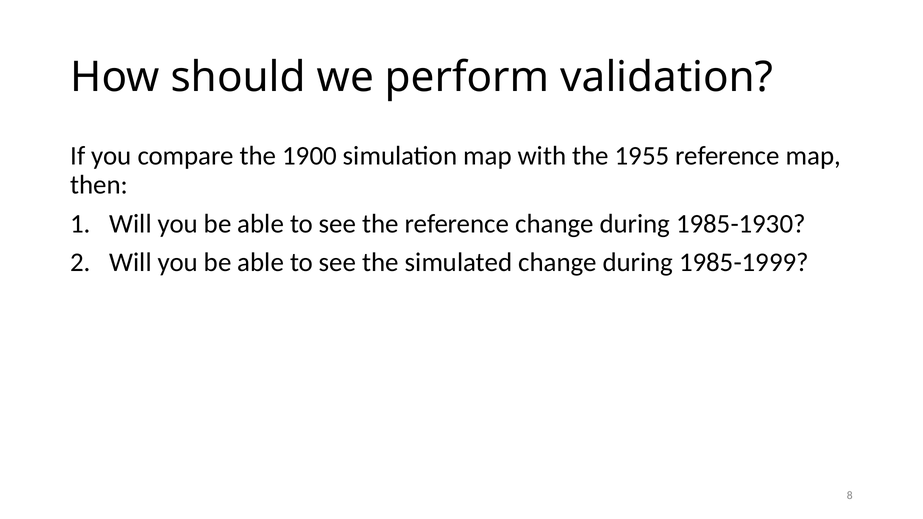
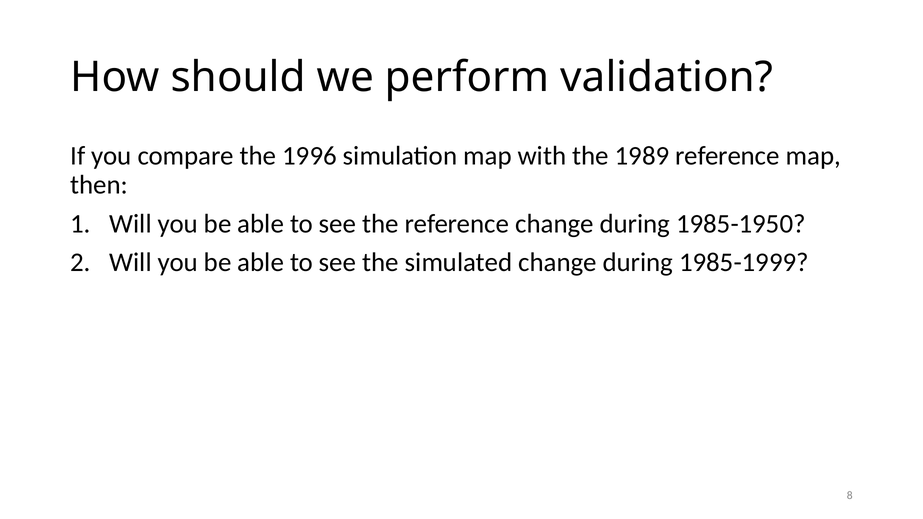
1900: 1900 -> 1996 (310, 156)
1955: 1955 -> 1989 (642, 156)
1985-1930: 1985-1930 -> 1985-1950 (741, 224)
